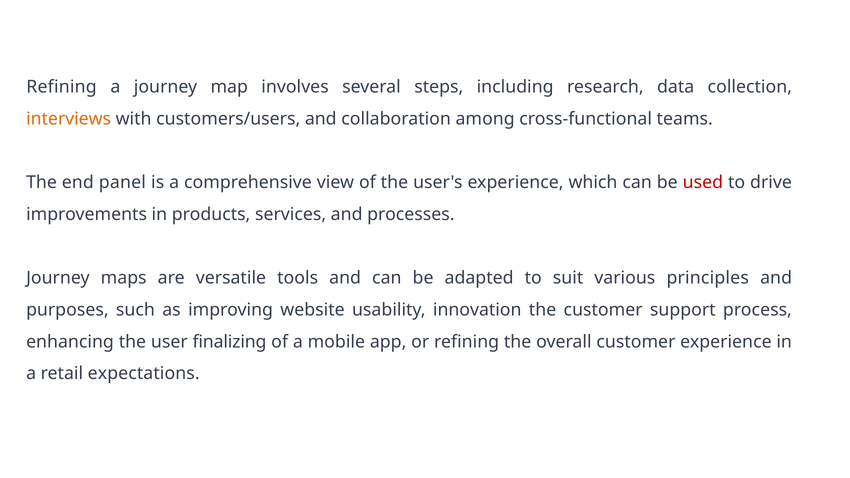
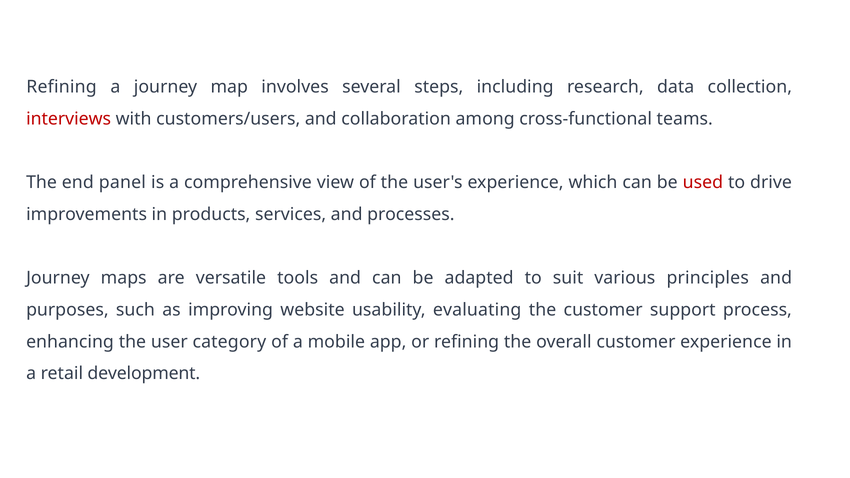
interviews colour: orange -> red (69, 119)
innovation: innovation -> evaluating (477, 310)
finalizing: finalizing -> category (229, 342)
expectations: expectations -> development (144, 374)
